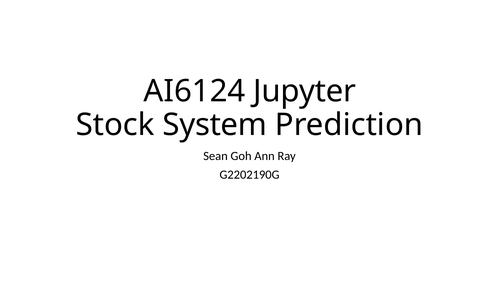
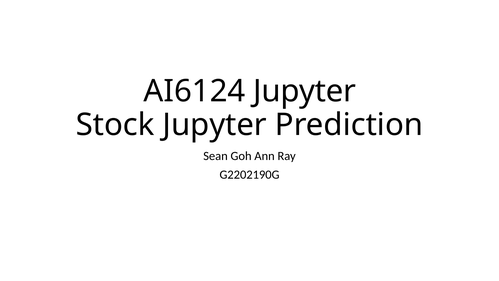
Stock System: System -> Jupyter (215, 125)
